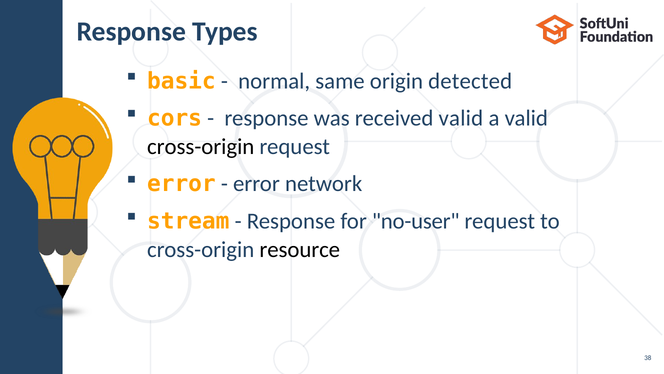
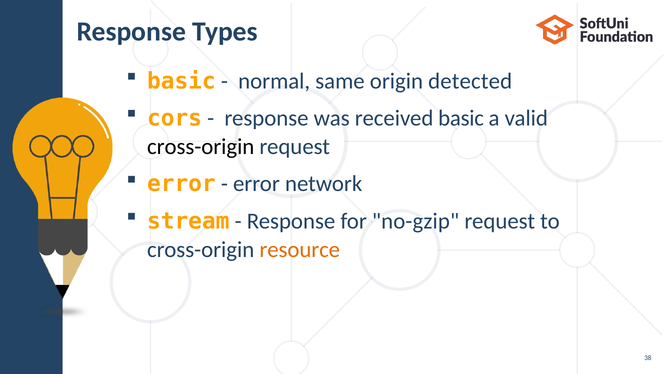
received valid: valid -> basic (461, 118)
no-user: no-user -> no-gzip (416, 221)
resource colour: black -> orange (300, 250)
